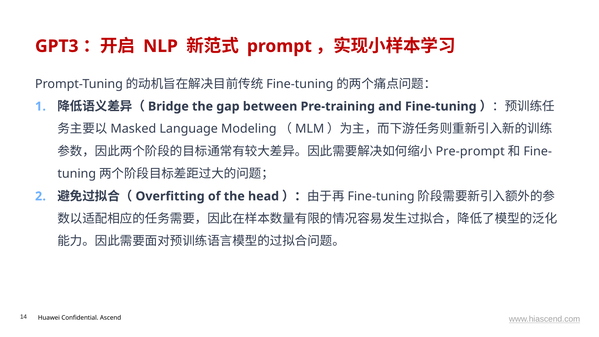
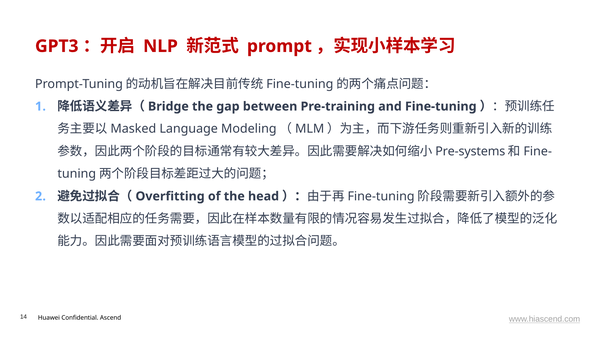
Pre-prompt: Pre-prompt -> Pre-systems (470, 151)
